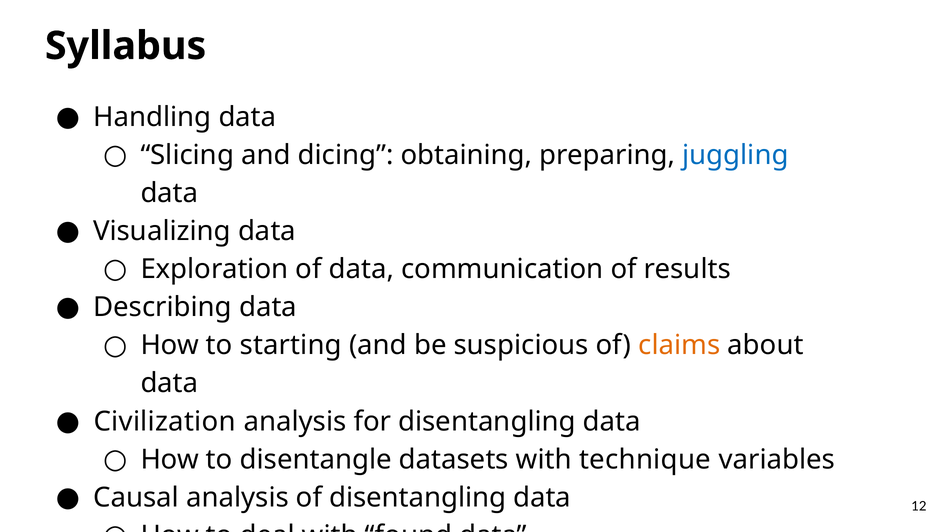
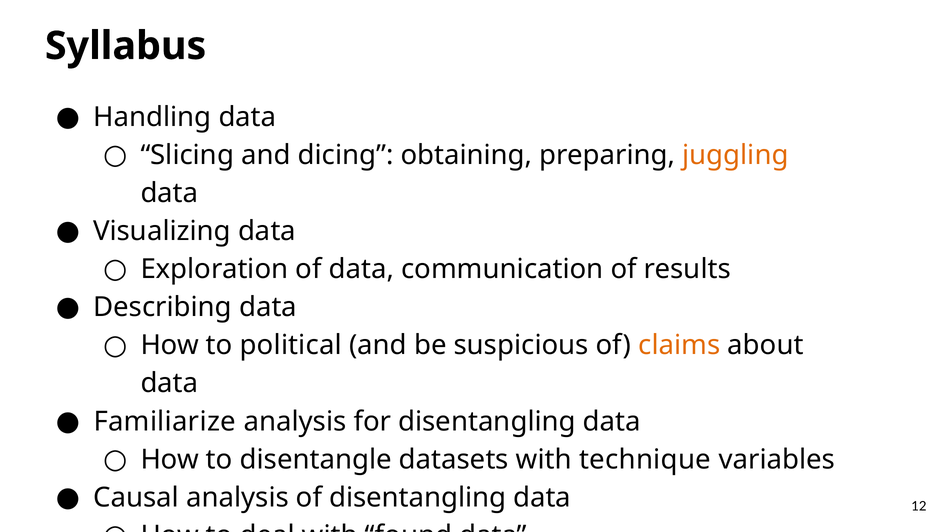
juggling colour: blue -> orange (735, 155)
starting: starting -> political (291, 345)
Civilization: Civilization -> Familiarize (165, 422)
